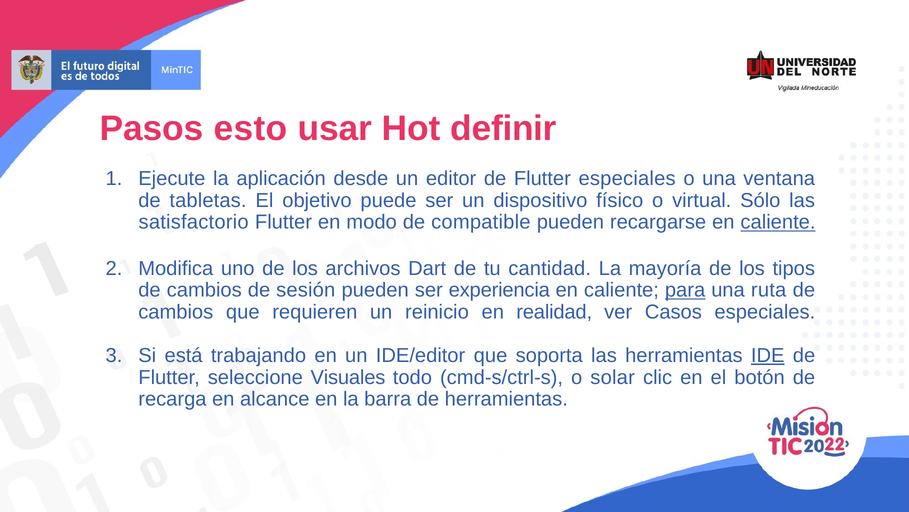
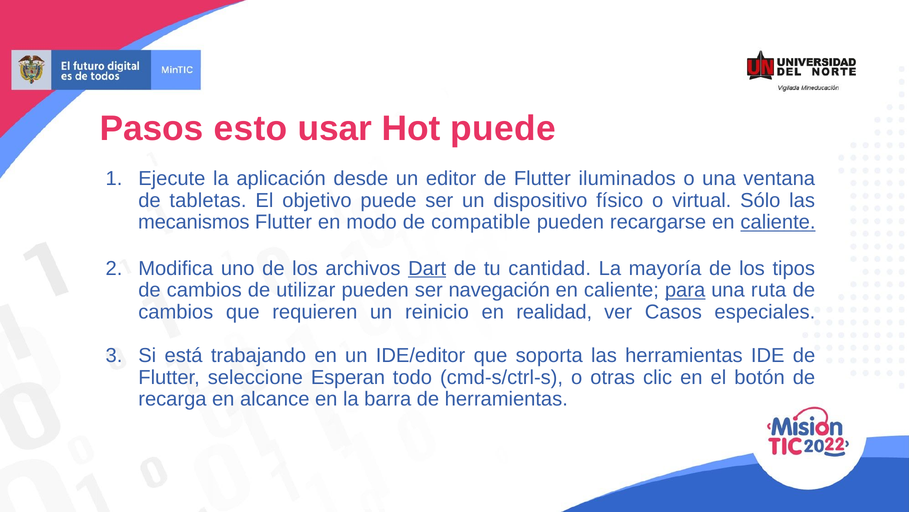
Hot definir: definir -> puede (503, 129)
Flutter especiales: especiales -> iluminados (627, 178)
satisfactorio: satisfactorio -> mecanismos (194, 222)
Dart underline: none -> present (427, 268)
sesión: sesión -> utilizar (306, 290)
experiencia: experiencia -> navegación (499, 290)
IDE underline: present -> none (768, 355)
Visuales: Visuales -> Esperan (348, 377)
solar: solar -> otras (613, 377)
